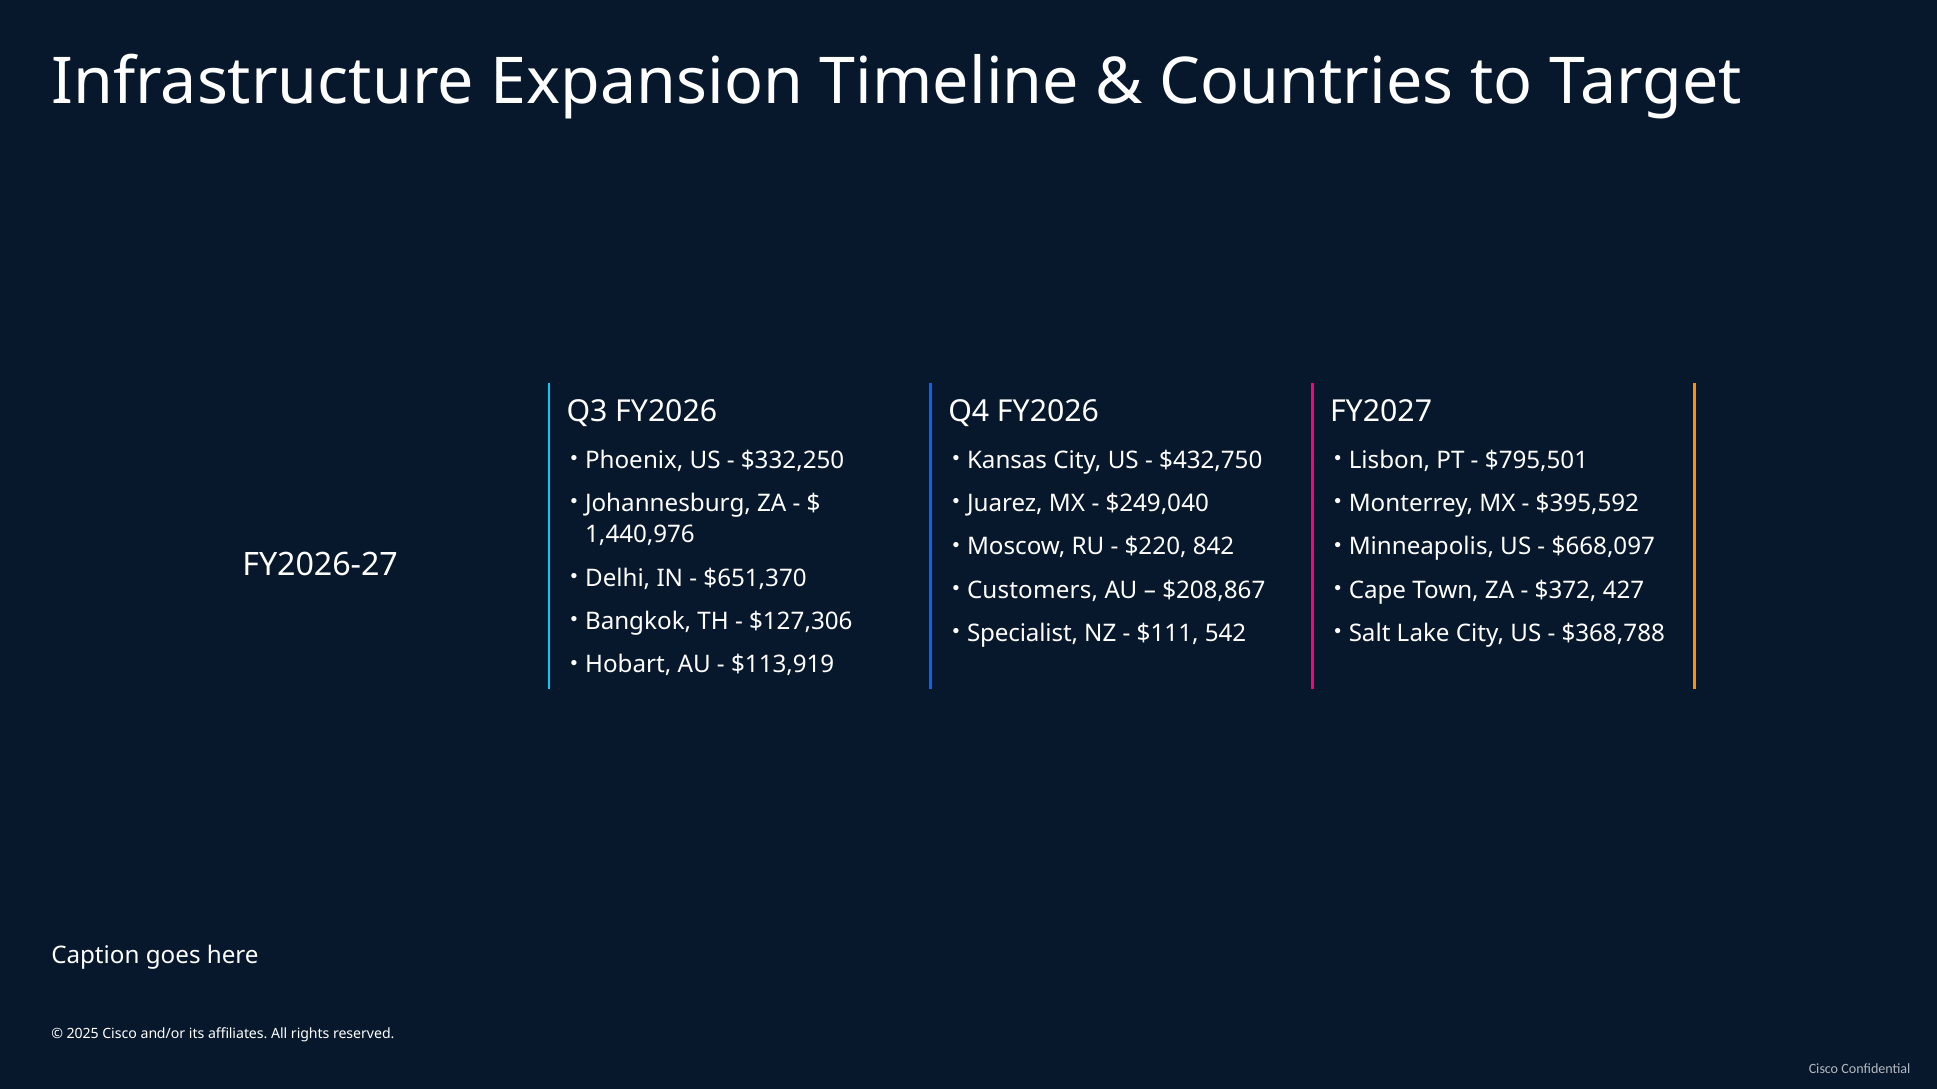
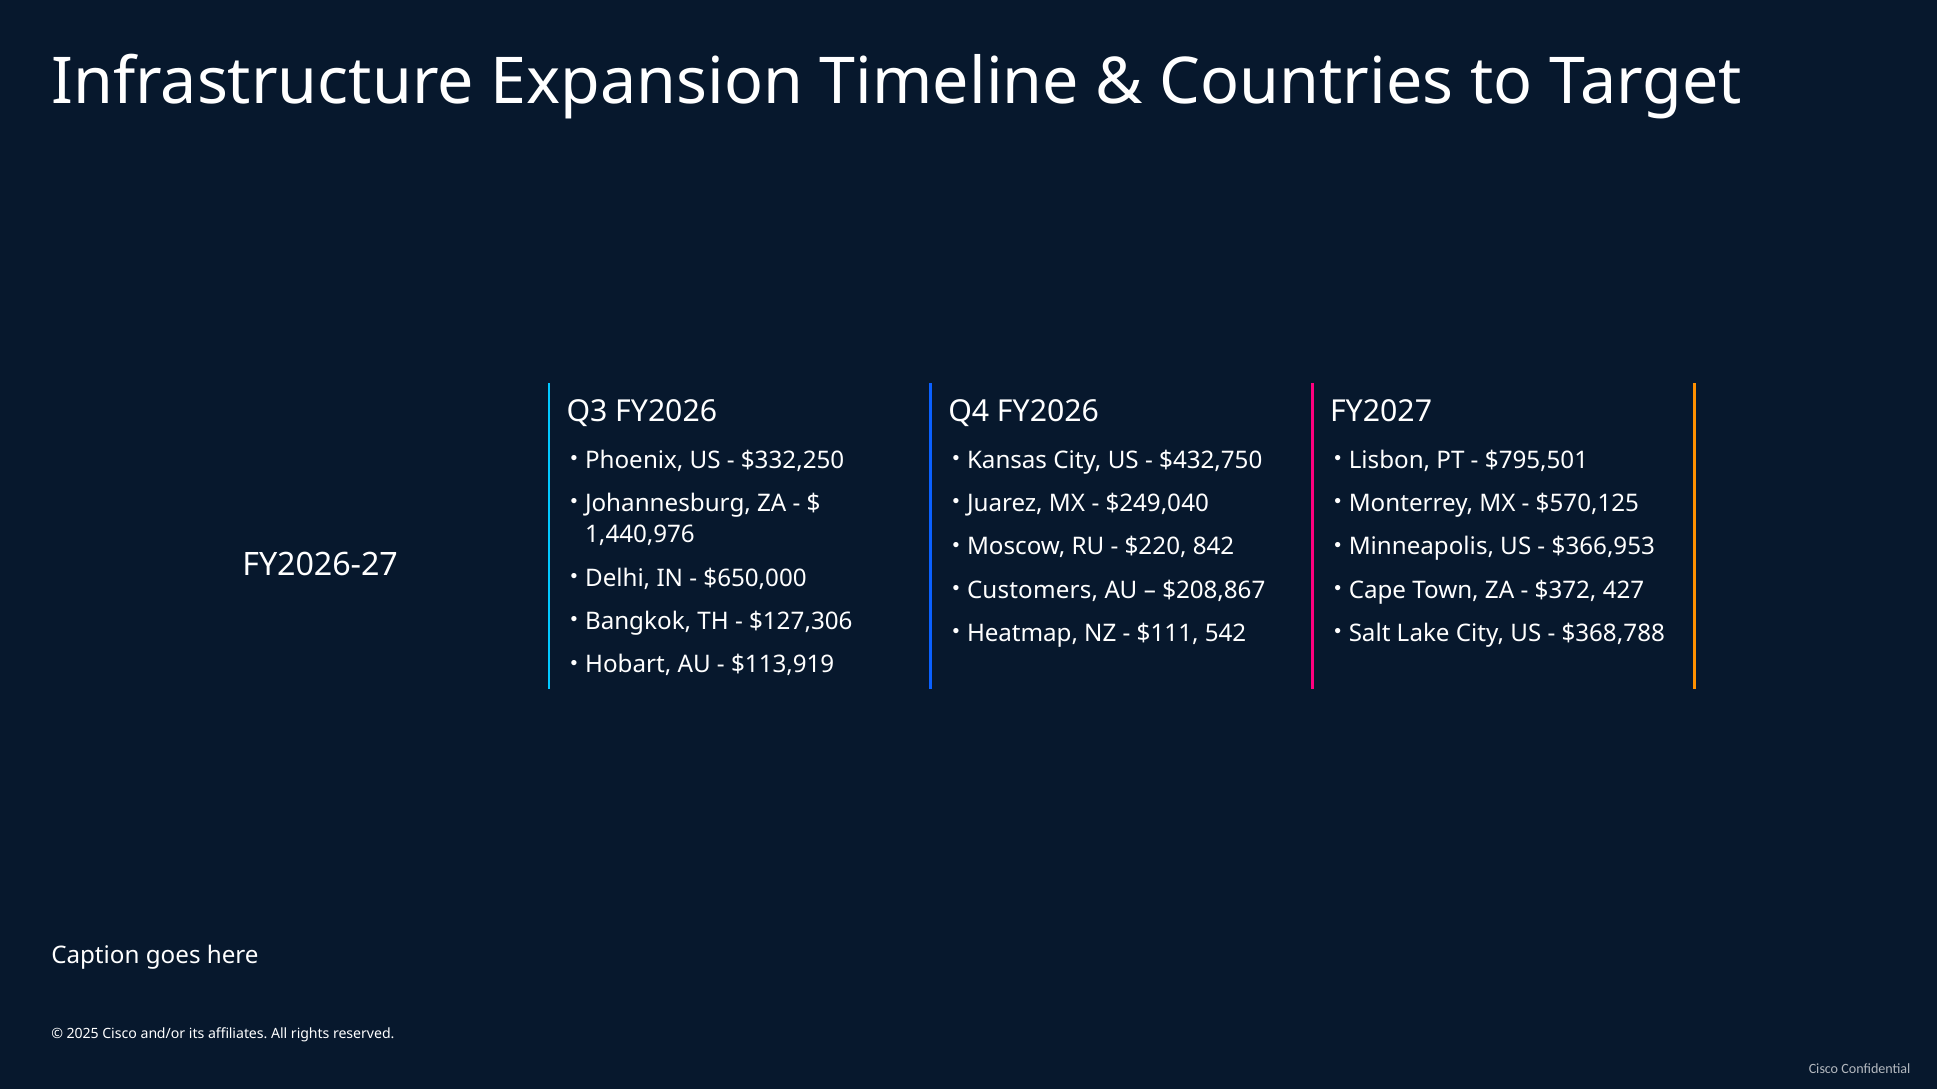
$395,592: $395,592 -> $570,125 (1587, 504)
$668,097: $668,097 -> $366,953 (1603, 547)
$651,370: $651,370 -> $650,000 (755, 578)
Specialist: Specialist -> Heatmap (1023, 634)
